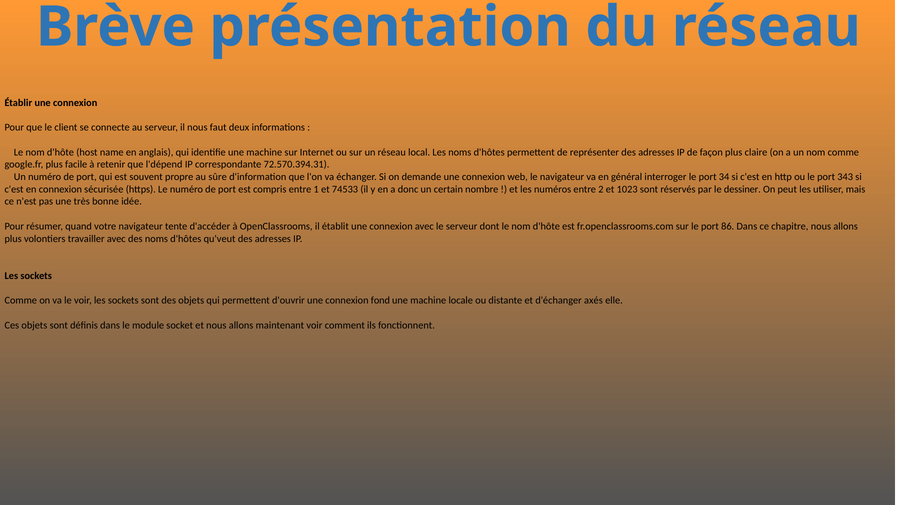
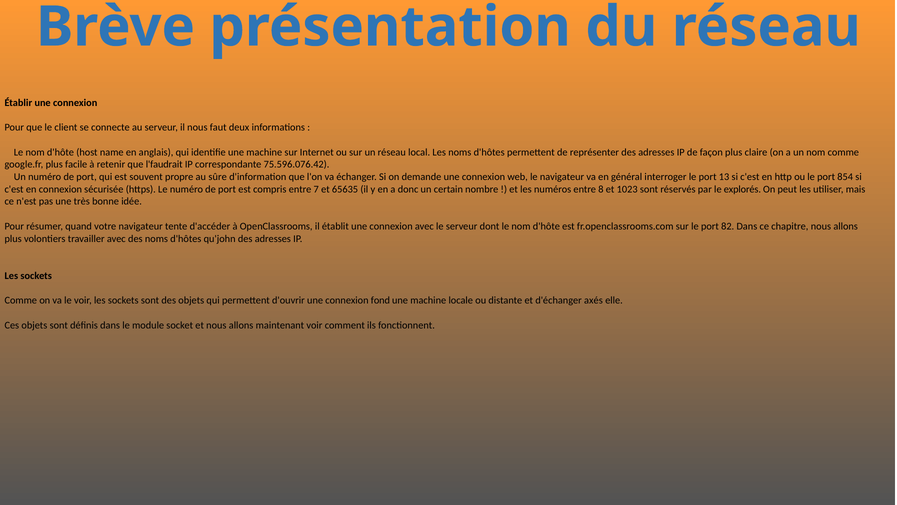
l'dépend: l'dépend -> l'faudrait (164, 164)
72.570.394.31: 72.570.394.31 -> 75.596.076.42 (297, 164)
34: 34 -> 13 (724, 177)
343: 343 -> 854 (845, 177)
1: 1 -> 7 (316, 189)
74533: 74533 -> 65635 (345, 189)
2: 2 -> 8 (601, 189)
dessiner: dessiner -> explorés (742, 189)
86: 86 -> 82 (728, 226)
qu'veut: qu'veut -> qu'john (220, 238)
